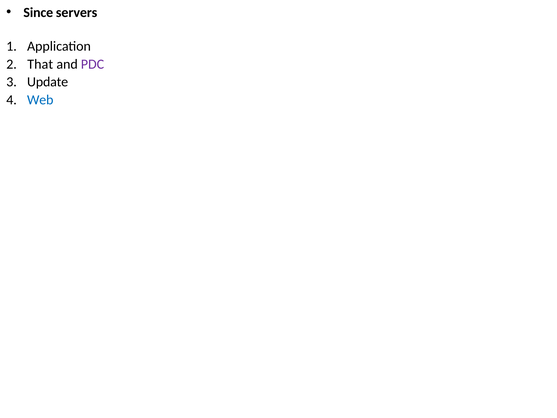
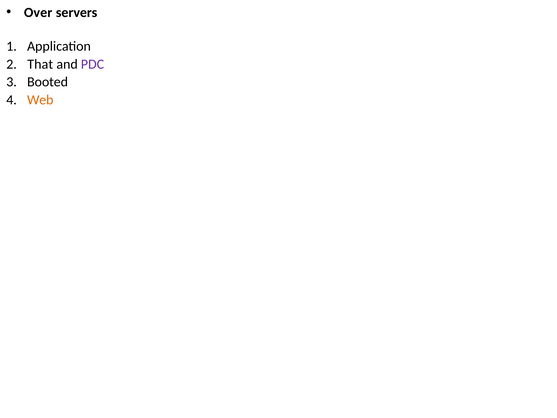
Since: Since -> Over (38, 12)
Update: Update -> Booted (48, 82)
Web colour: blue -> orange (40, 100)
